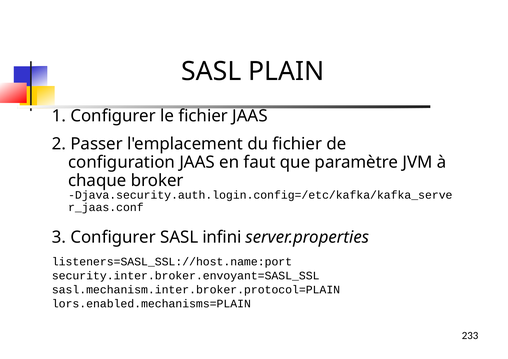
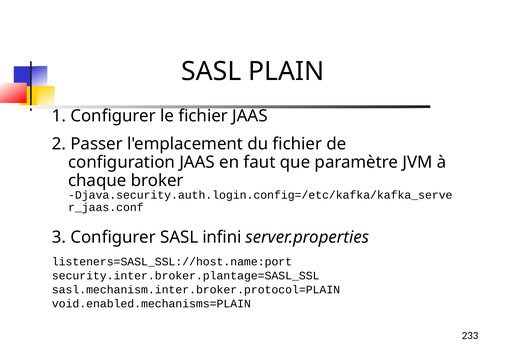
security.inter.broker.envoyant=SASL_SSL: security.inter.broker.envoyant=SASL_SSL -> security.inter.broker.plantage=SASL_SSL (186, 276)
lors.enabled.mechanisms=PLAIN: lors.enabled.mechanisms=PLAIN -> void.enabled.mechanisms=PLAIN (151, 304)
